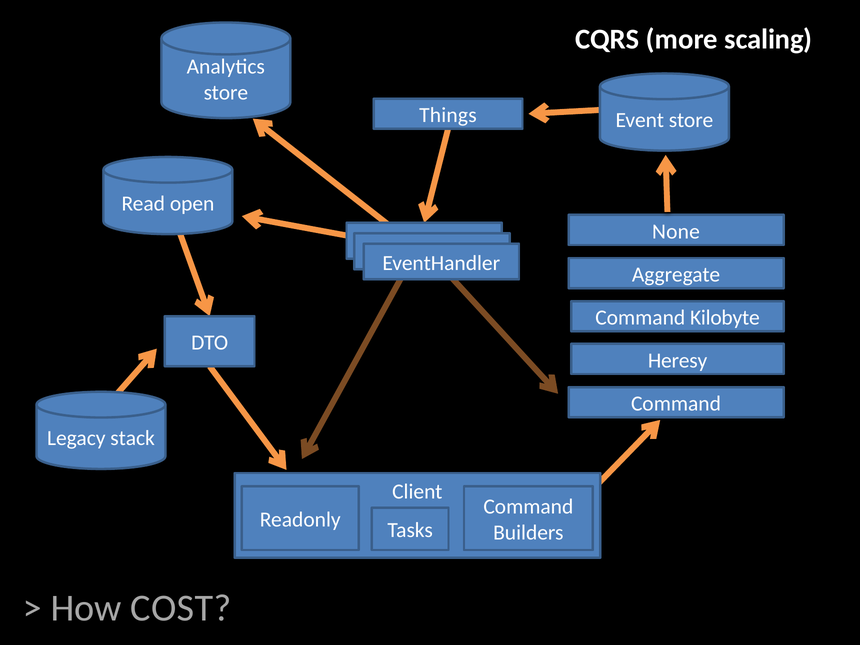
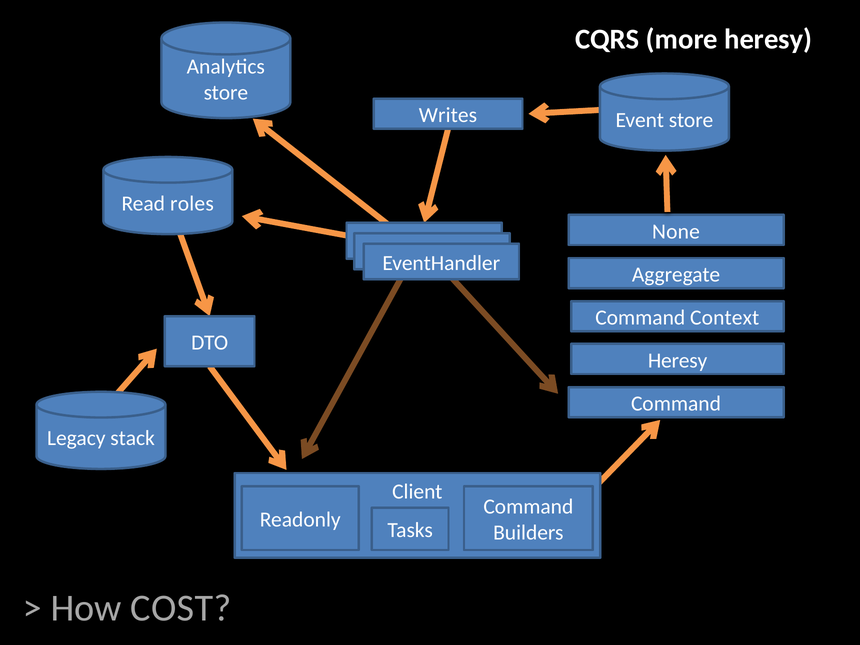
more scaling: scaling -> heresy (768, 39)
Things: Things -> Writes (448, 115)
open: open -> roles (192, 203)
Kilobyte: Kilobyte -> Context (725, 318)
